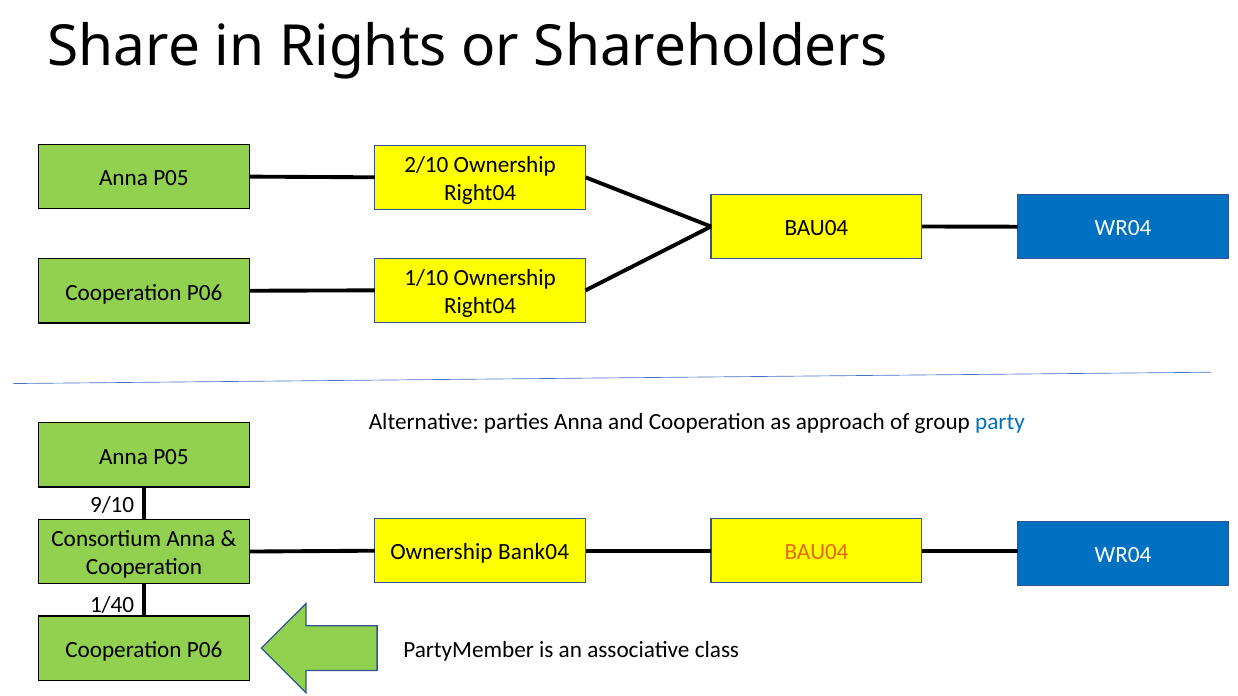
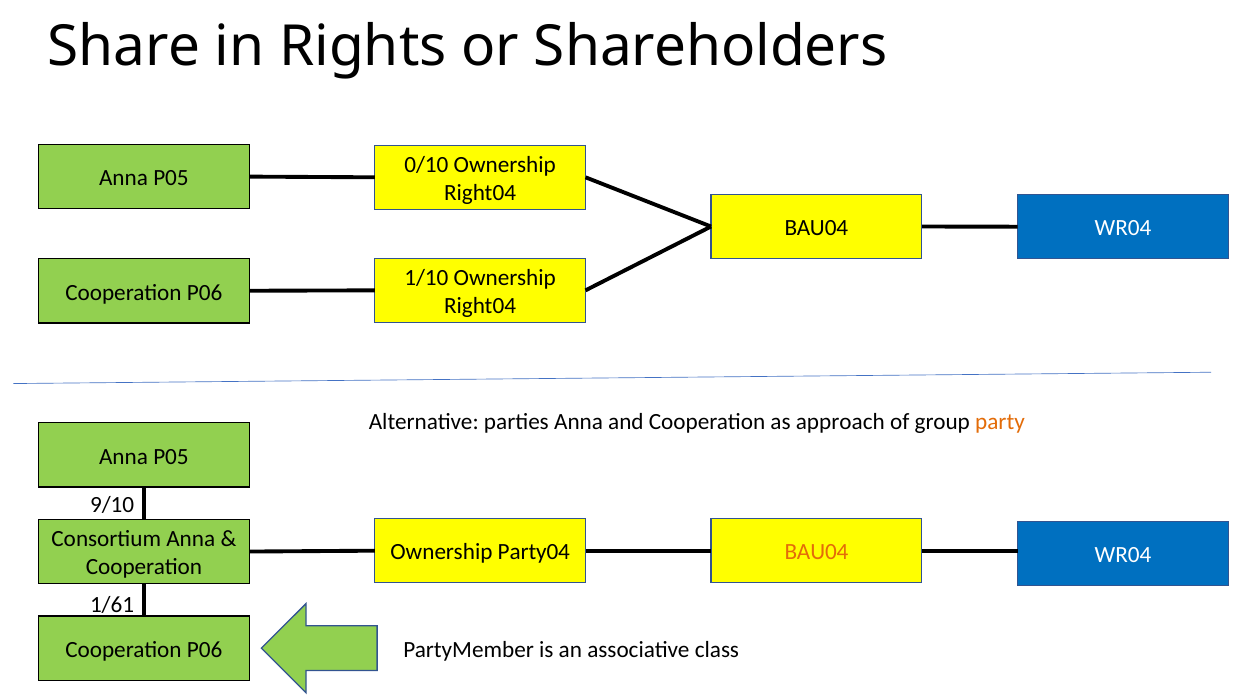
2/10: 2/10 -> 0/10 (426, 165)
party colour: blue -> orange (1000, 422)
Bank04: Bank04 -> Party04 (534, 553)
1/40: 1/40 -> 1/61 (112, 605)
